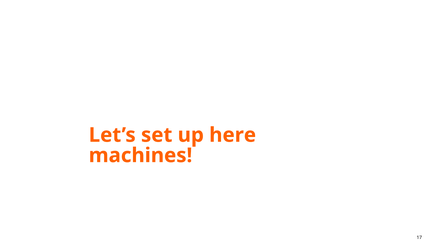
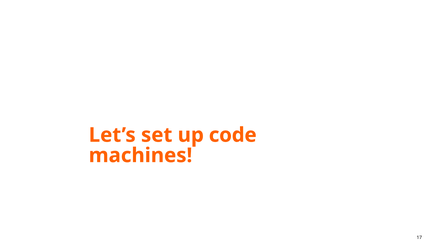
here: here -> code (233, 135)
